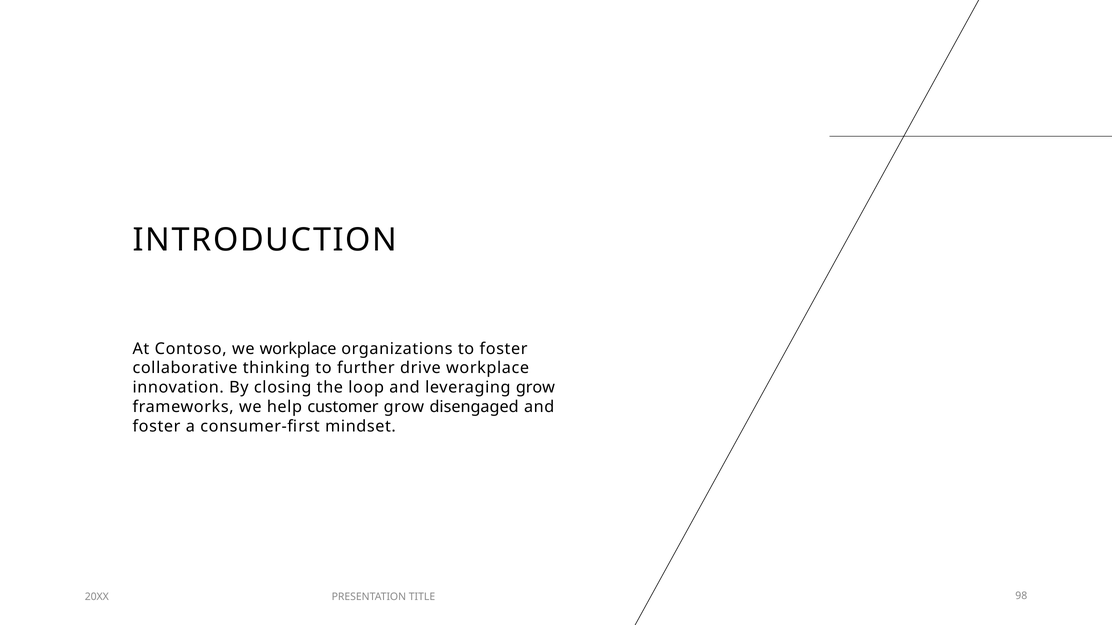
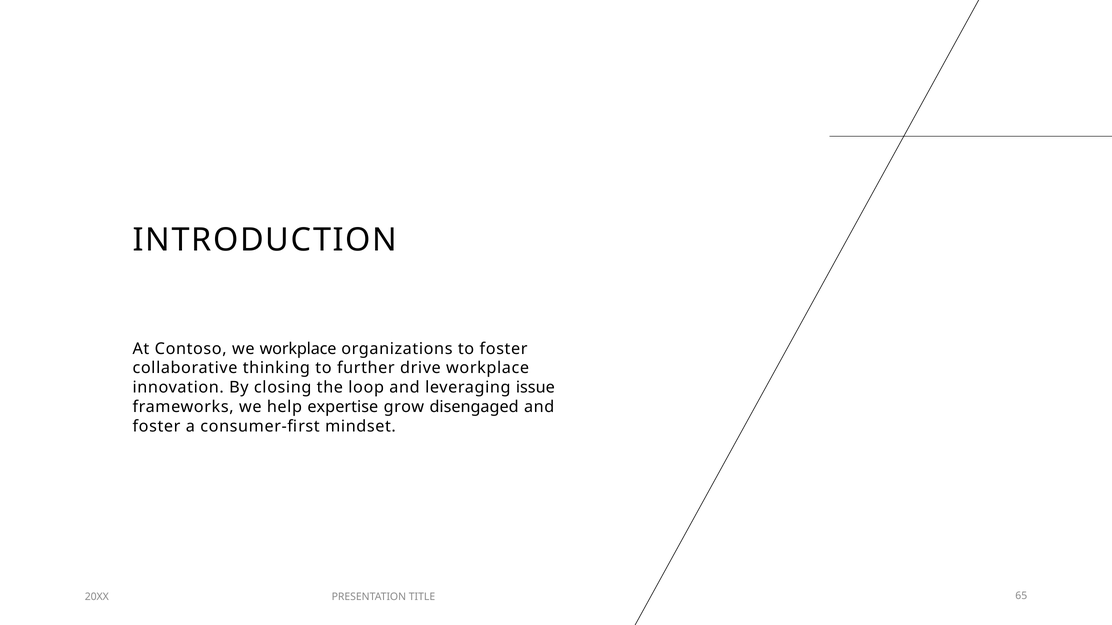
leveraging grow: grow -> issue (535, 388)
customer: customer -> expertise (343, 407)
98: 98 -> 65 (1021, 596)
